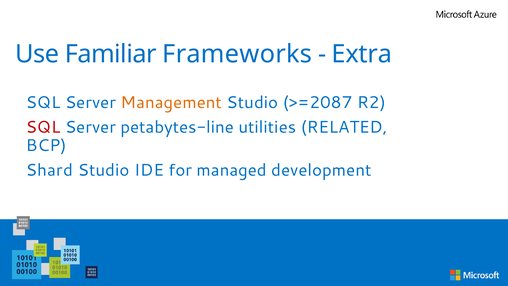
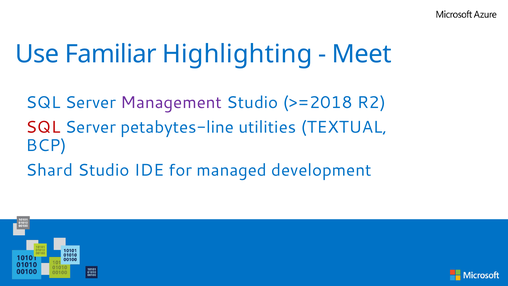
Frameworks: Frameworks -> Highlighting (237, 54)
Extra: Extra -> Meet (362, 54)
Management colour: orange -> purple (171, 102)
>=2087: >=2087 -> >=2018 (318, 102)
RELATED: RELATED -> TEXTUAL (344, 127)
